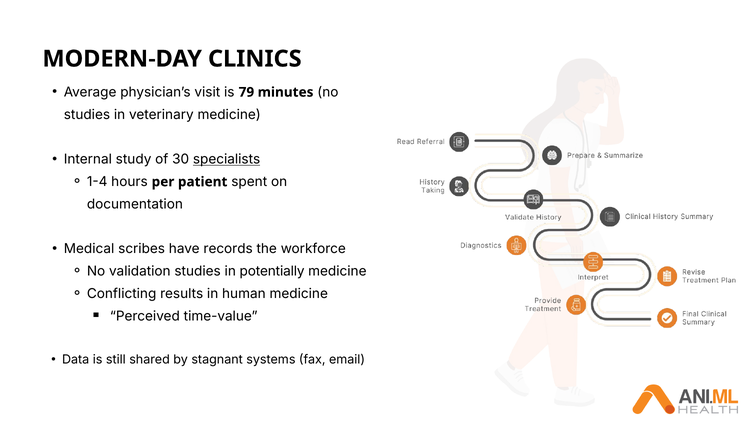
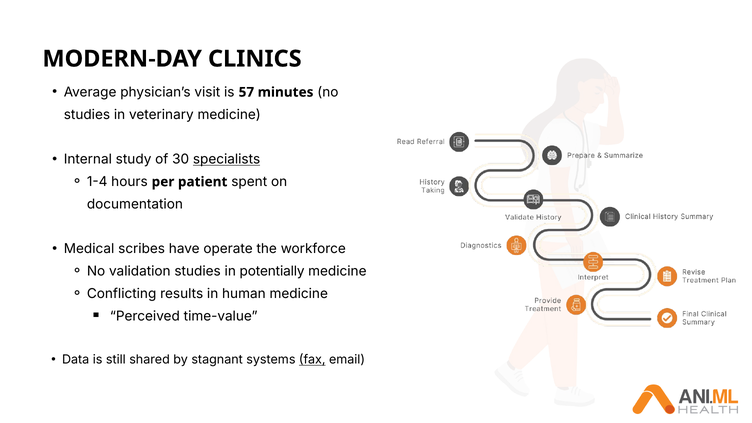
79: 79 -> 57 (246, 92)
records: records -> operate (228, 249)
fax underline: none -> present (312, 360)
